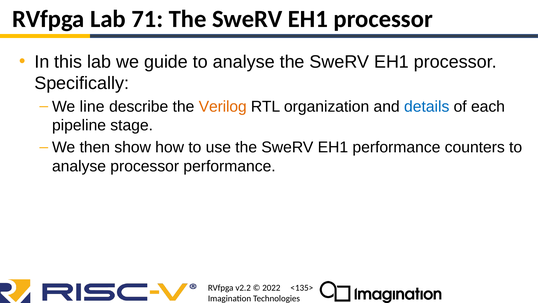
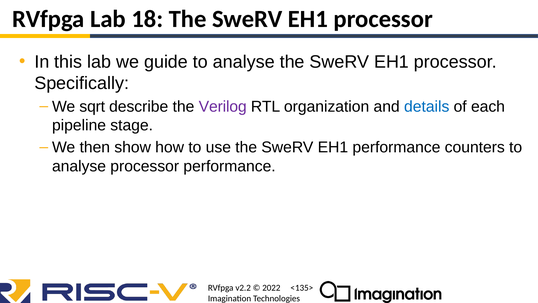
71: 71 -> 18 (147, 19)
line: line -> sqrt (92, 106)
Verilog colour: orange -> purple (223, 106)
